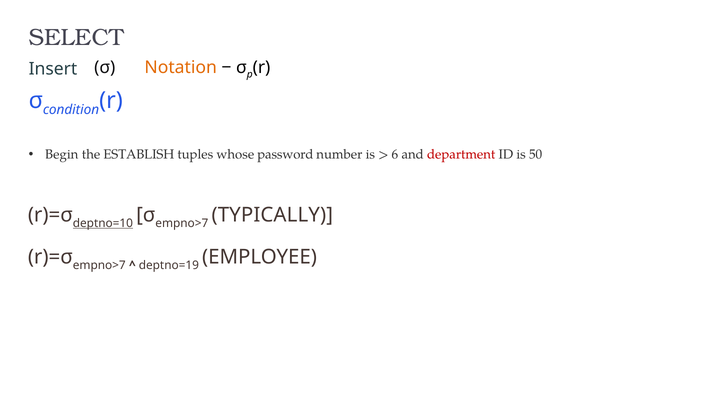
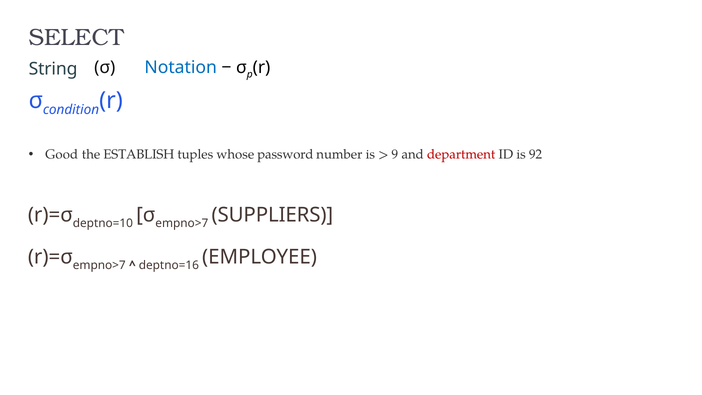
Insert: Insert -> String (53, 69)
Notation colour: orange -> blue (181, 67)
Begin: Begin -> Good (62, 154)
6: 6 -> 9 (395, 154)
50: 50 -> 92 (536, 154)
deptno=10 underline: present -> none (103, 223)
TYPICALLY: TYPICALLY -> SUPPLIERS (272, 215)
deptno=19: deptno=19 -> deptno=16 (169, 265)
